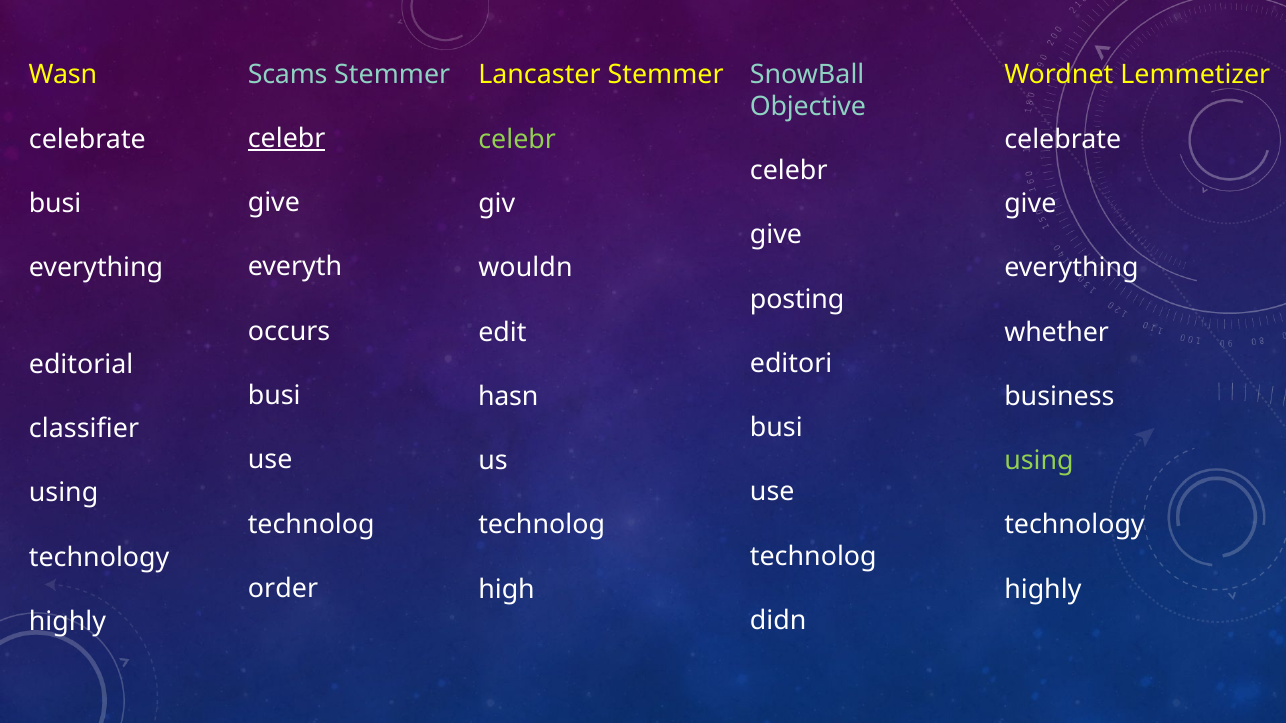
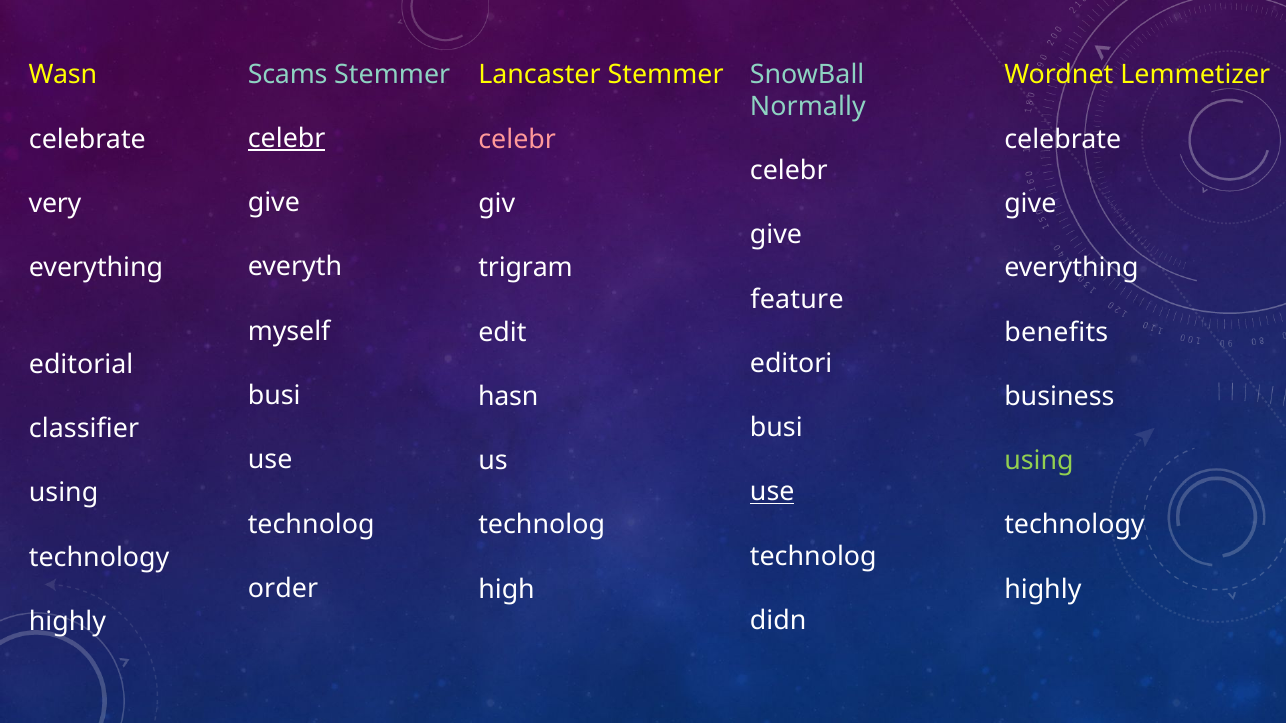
Objective: Objective -> Normally (808, 106)
celebr colour: light green -> pink (517, 139)
busi: busi -> very (55, 204)
wouldn: wouldn -> trigram (526, 268)
posting: posting -> feature (797, 299)
occurs: occurs -> myself (289, 332)
whether: whether -> benefits (1056, 332)
use underline: none -> present (772, 492)
